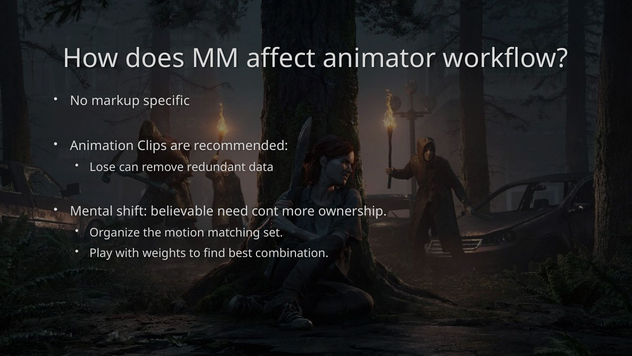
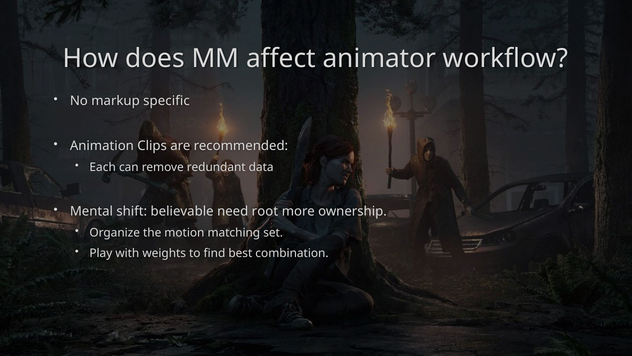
Lose: Lose -> Each (103, 167)
cont: cont -> root (265, 211)
